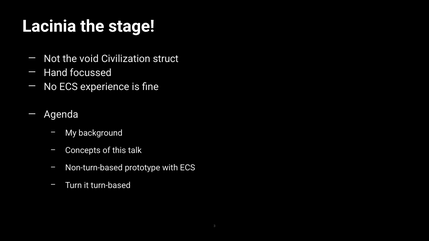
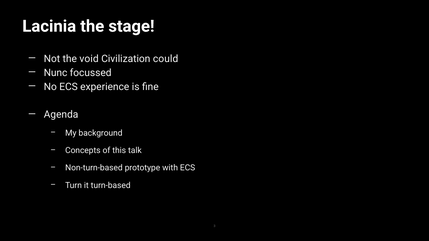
struct: struct -> could (166, 59)
Hand: Hand -> Nunc (56, 73)
